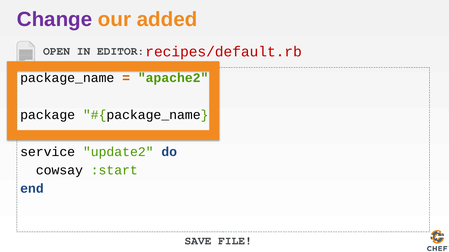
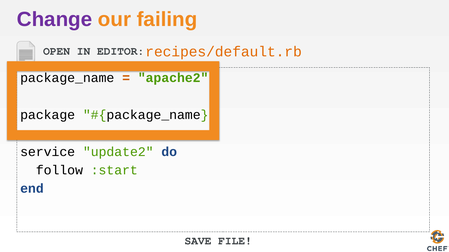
added: added -> failing (167, 19)
recipes/default.rb colour: red -> orange (224, 52)
cowsay: cowsay -> follow (59, 171)
